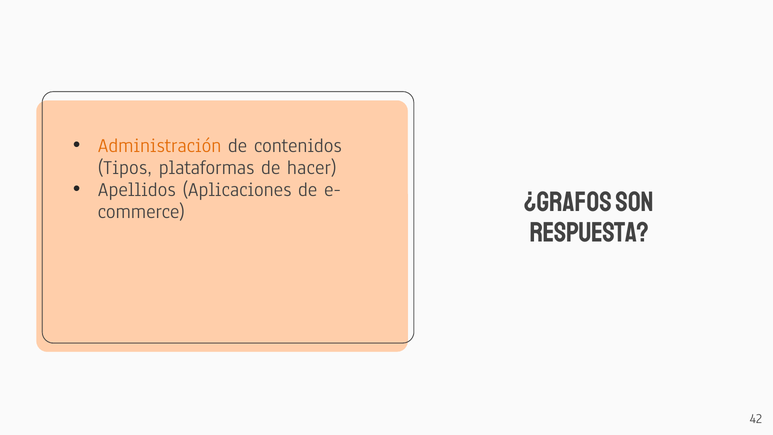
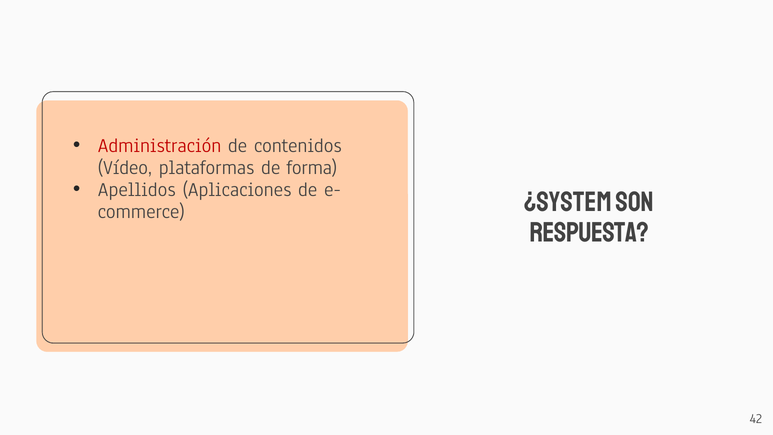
Administración colour: orange -> red (159, 145)
Tipos: Tipos -> Vídeo (125, 167)
hacer: hacer -> forma (312, 167)
¿GRAFOS: ¿GRAFOS -> ¿SYSTEM (568, 202)
